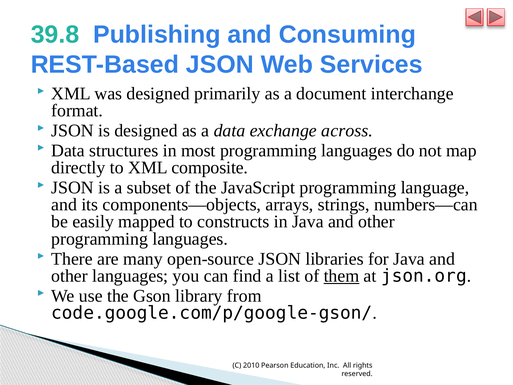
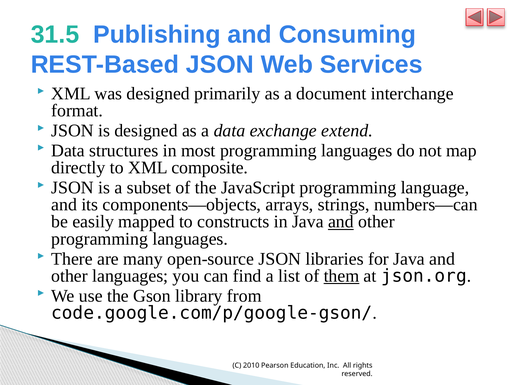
39.8: 39.8 -> 31.5 (55, 35)
across: across -> extend (347, 130)
and underline: none -> present (341, 222)
